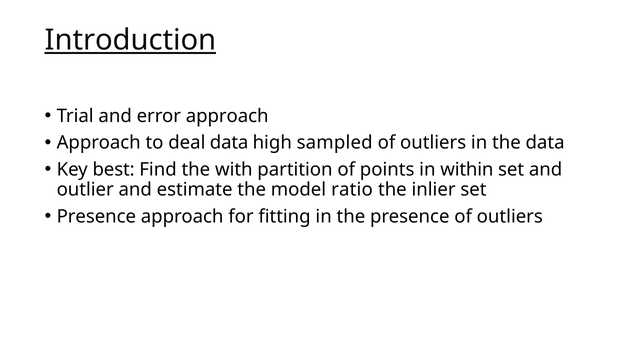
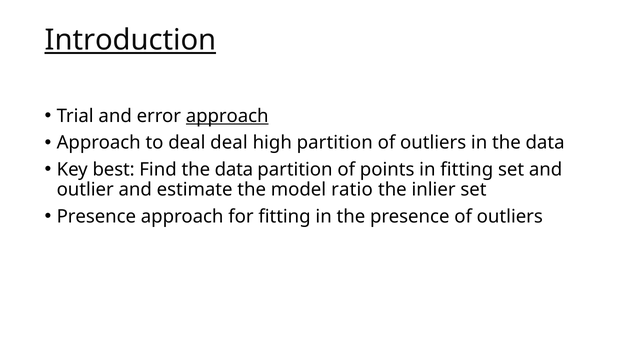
approach underline: none -> present (227, 116)
deal data: data -> deal (229, 143)
high sampled: sampled -> partition (335, 143)
Find the with: with -> data (234, 170)
in within: within -> fitting (467, 170)
